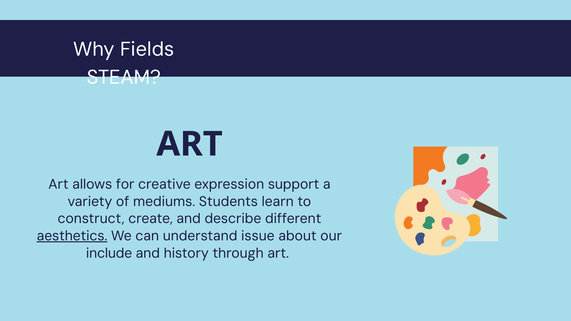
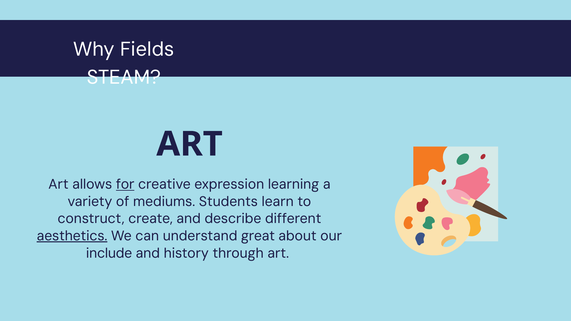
for underline: none -> present (125, 184)
support: support -> learning (294, 184)
issue: issue -> great (258, 236)
